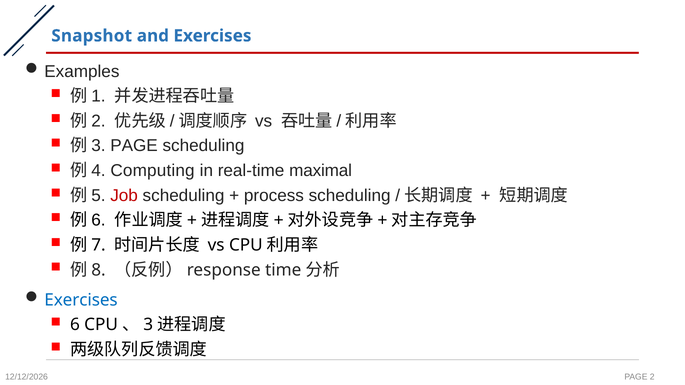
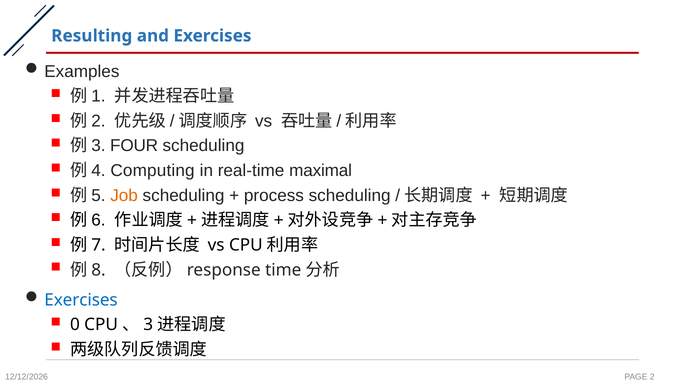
Snapshot: Snapshot -> Resulting (92, 36)
PAGE: PAGE -> FOUR (134, 146)
Job colour: red -> orange (124, 196)
6: 6 -> 0 (75, 325)
